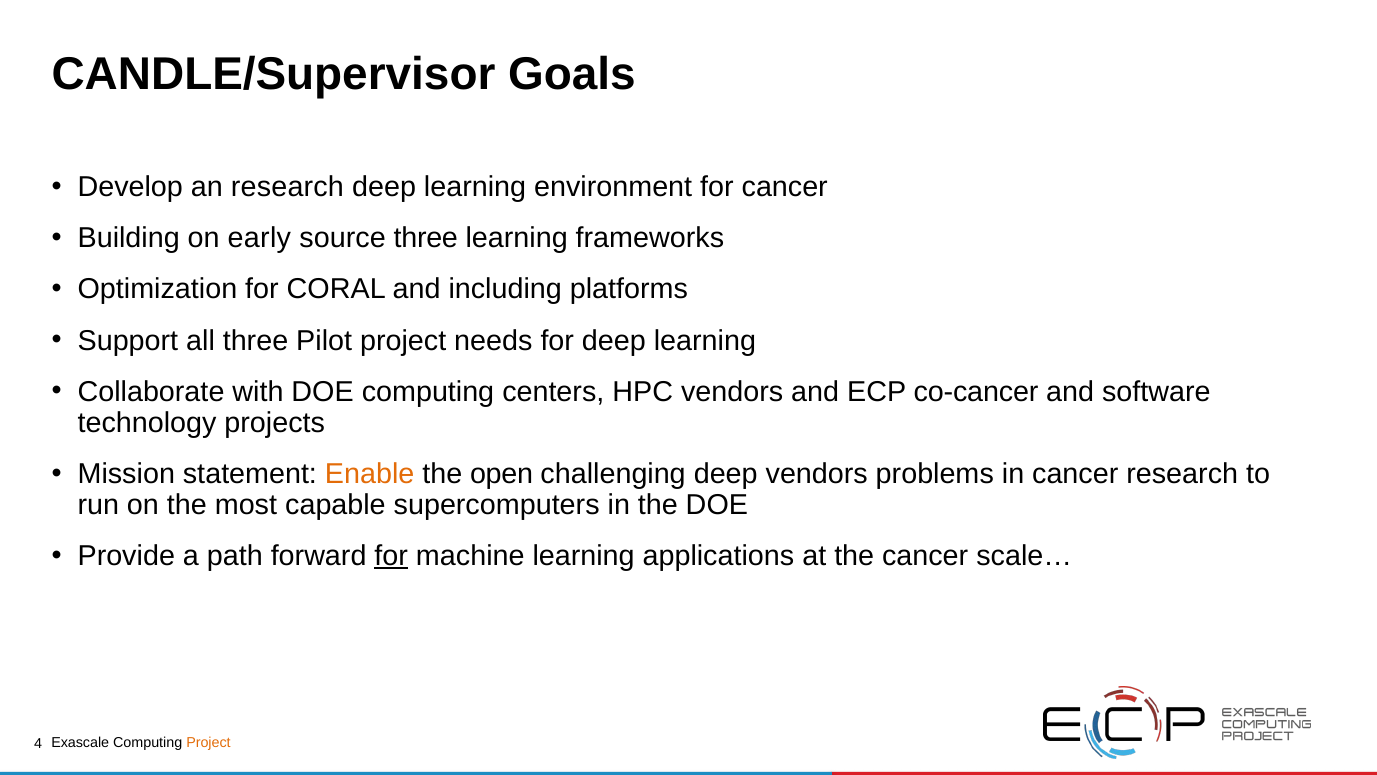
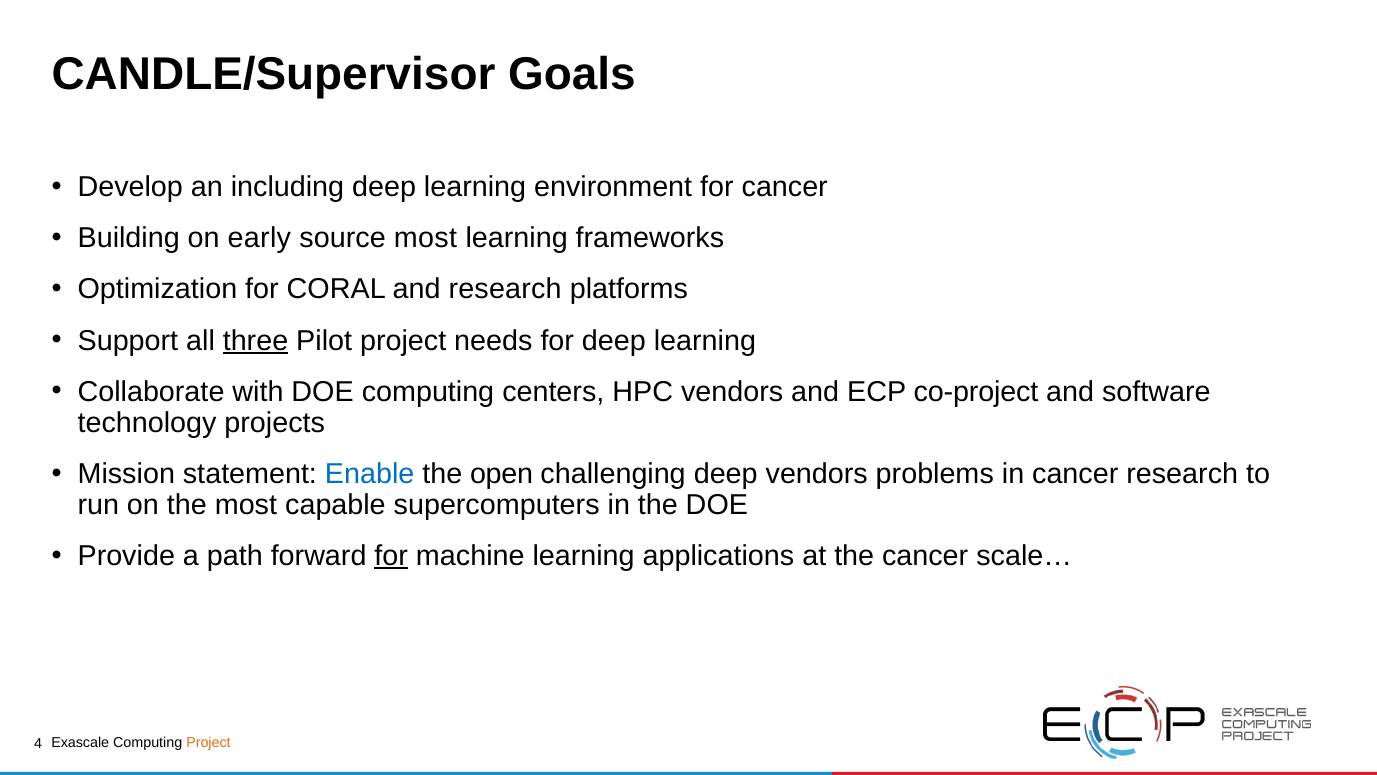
an research: research -> including (288, 187)
source three: three -> most (426, 238)
and including: including -> research (505, 289)
three underline: none -> present (256, 340)
co-cancer: co-cancer -> co-project (976, 392)
Enable colour: orange -> blue (370, 474)
